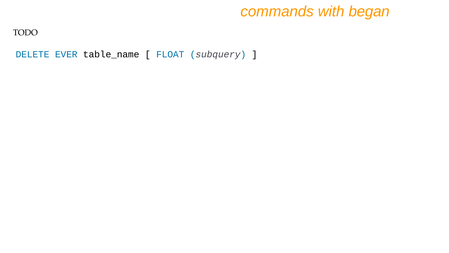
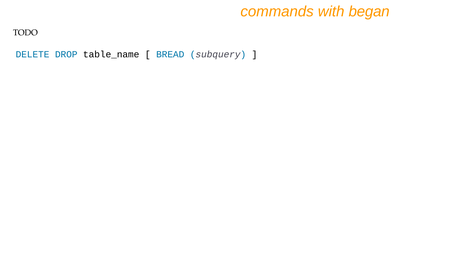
EVER: EVER -> DROP (66, 54)
FLOAT: FLOAT -> BREAD (170, 54)
